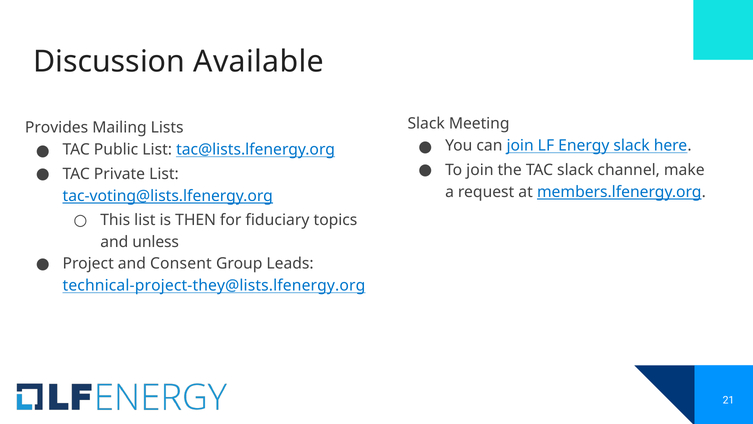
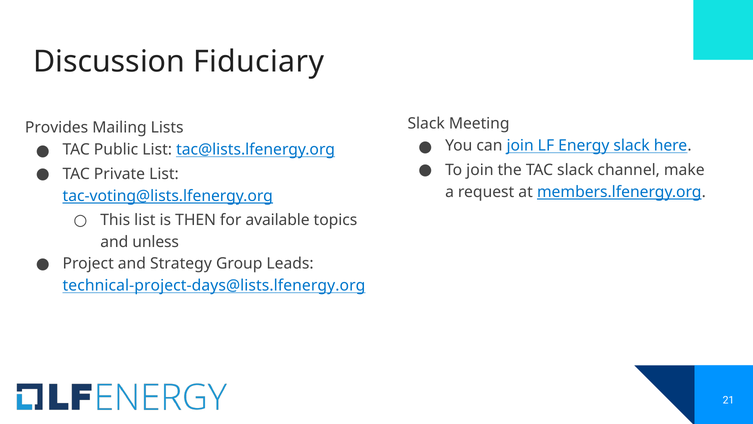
Available: Available -> Fiduciary (259, 62)
fiduciary: fiduciary -> available (278, 220)
Consent: Consent -> Strategy (181, 263)
technical-project-they@lists.lfenergy.org: technical-project-they@lists.lfenergy.org -> technical-project-days@lists.lfenergy.org (214, 285)
